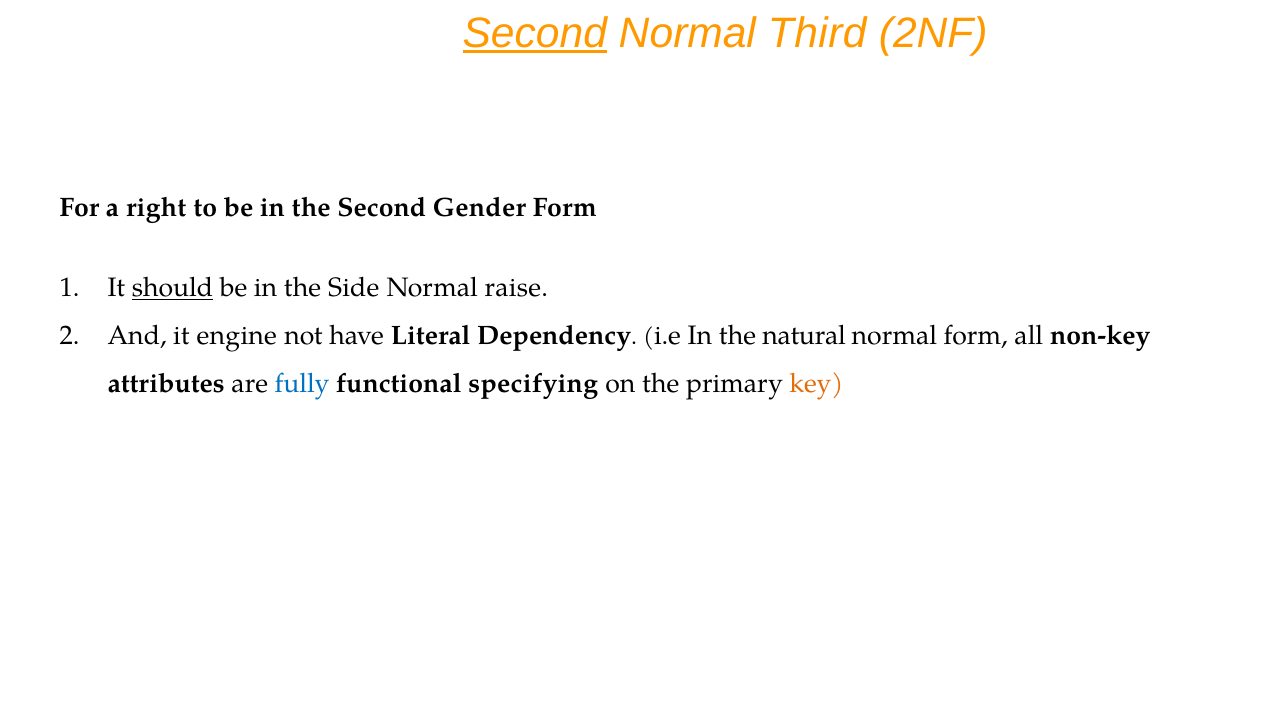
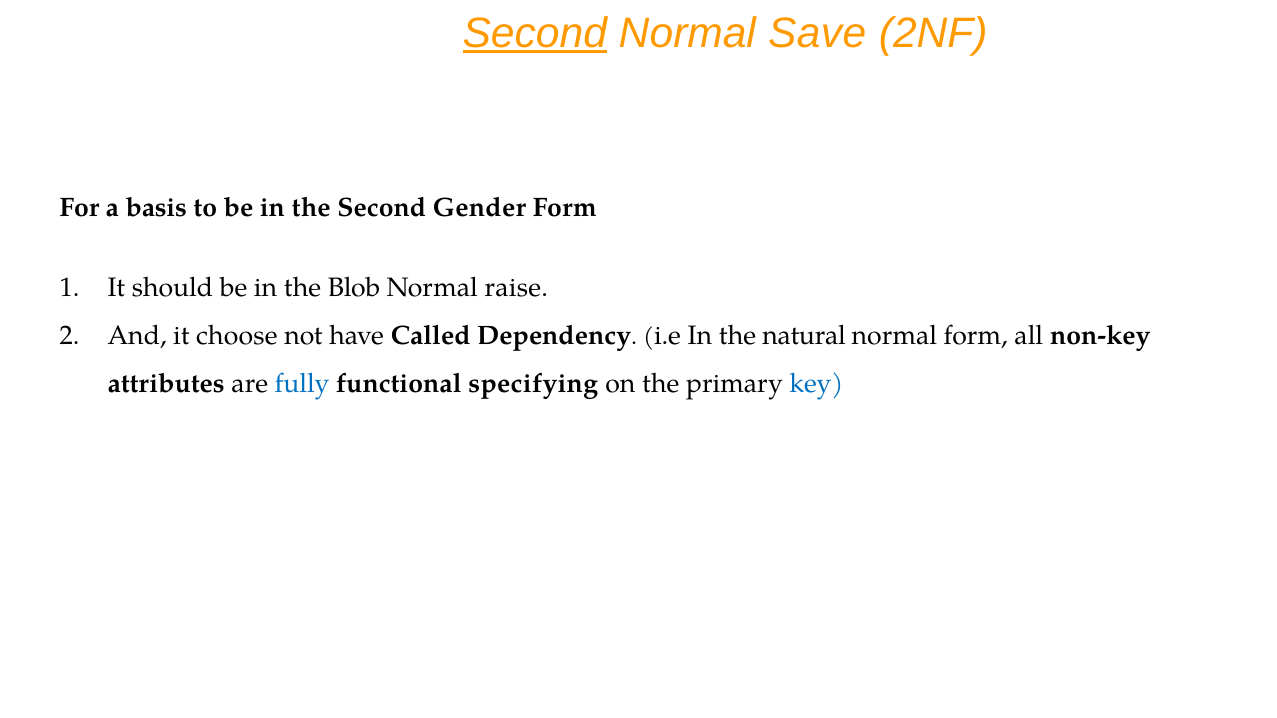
Third: Third -> Save (817, 33)
right: right -> basis (156, 208)
should underline: present -> none (172, 288)
Side: Side -> Blob (354, 288)
engine: engine -> choose (237, 336)
Literal: Literal -> Called (431, 336)
key colour: orange -> blue (816, 384)
